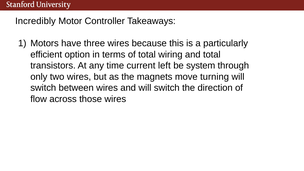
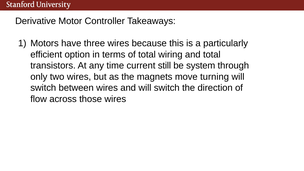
Incredibly: Incredibly -> Derivative (36, 21)
left: left -> still (164, 66)
